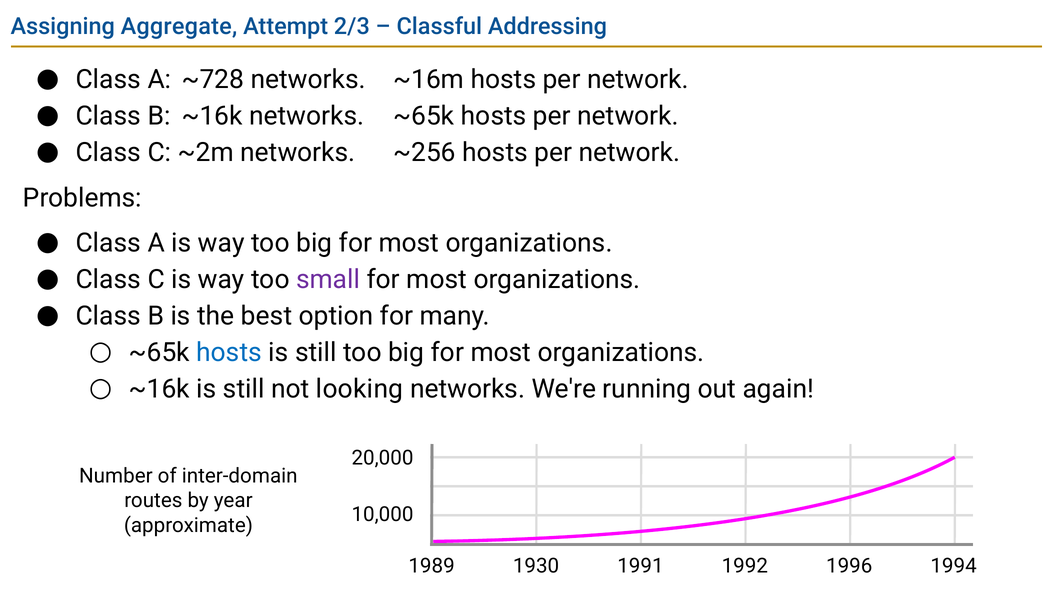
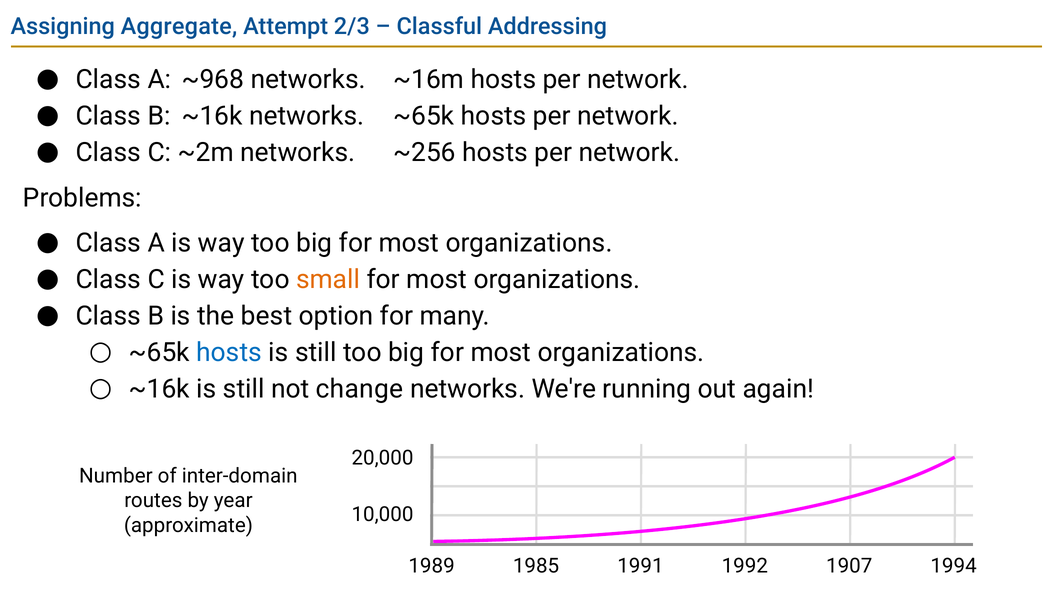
~728: ~728 -> ~968 (213, 80)
small colour: purple -> orange (328, 280)
looking: looking -> change (360, 389)
1930: 1930 -> 1985 (536, 566)
1996: 1996 -> 1907 (849, 566)
